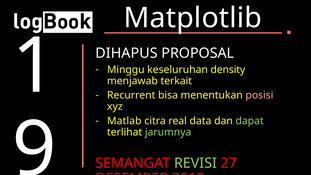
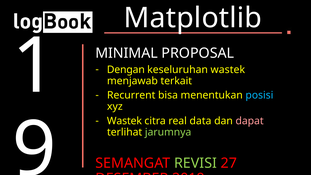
DIHAPUS: DIHAPUS -> MINIMAL (127, 53)
Minggu: Minggu -> Dengan (126, 70)
keseluruhan density: density -> wastek (228, 70)
posisi colour: pink -> light blue (259, 95)
Matlab: Matlab -> Wastek (124, 121)
dapat colour: light green -> pink (250, 121)
